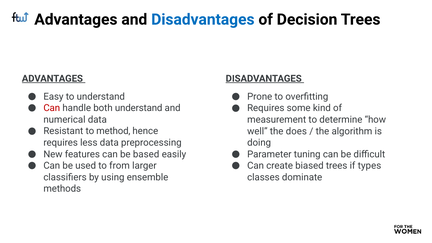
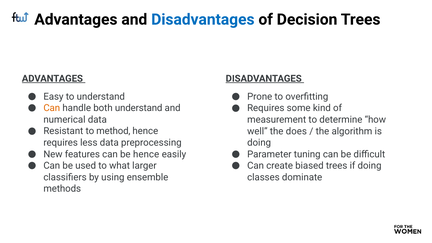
Can colour: red -> orange (52, 108)
be based: based -> hence (146, 154)
from: from -> what (120, 166)
if types: types -> doing (370, 166)
